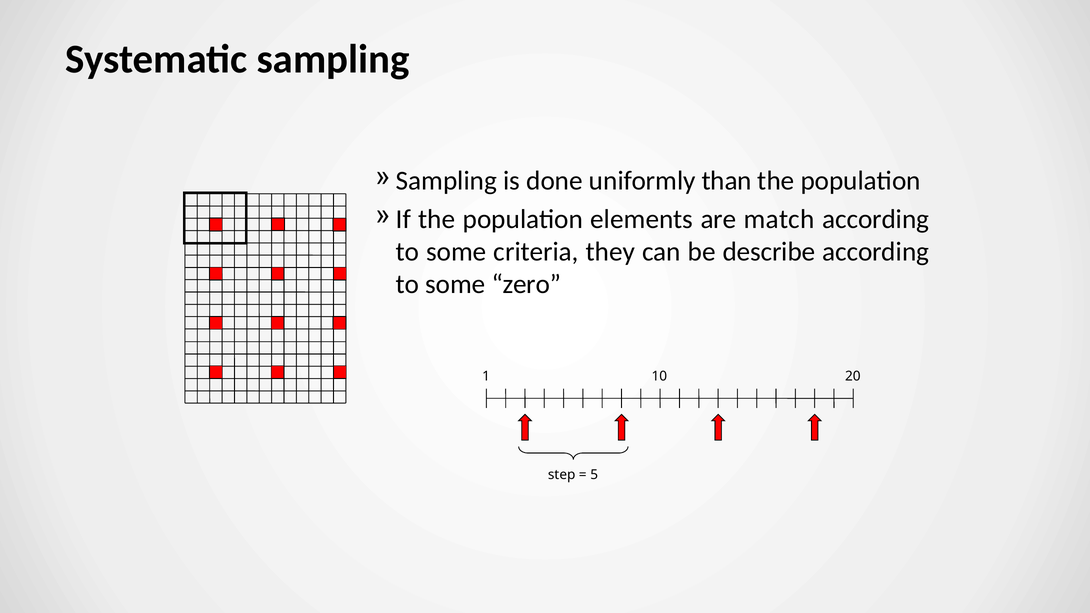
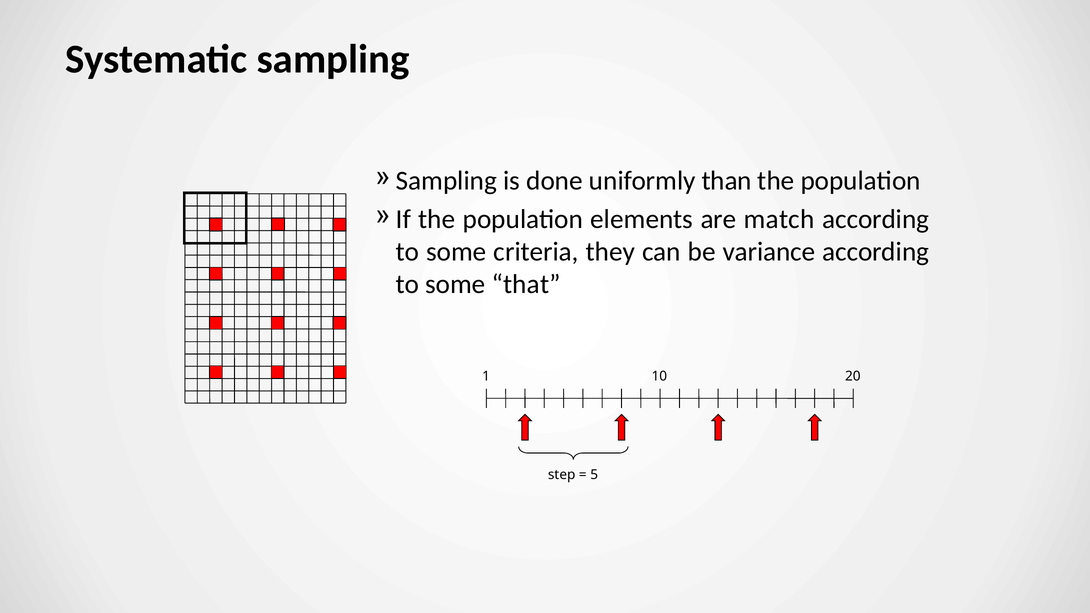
describe: describe -> variance (769, 252)
zero: zero -> that (526, 285)
